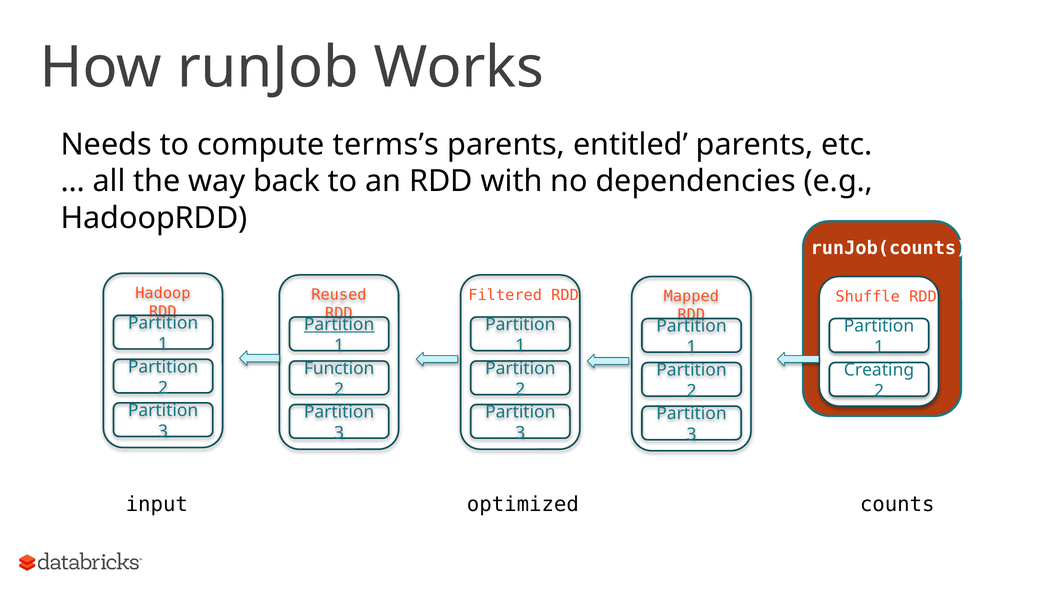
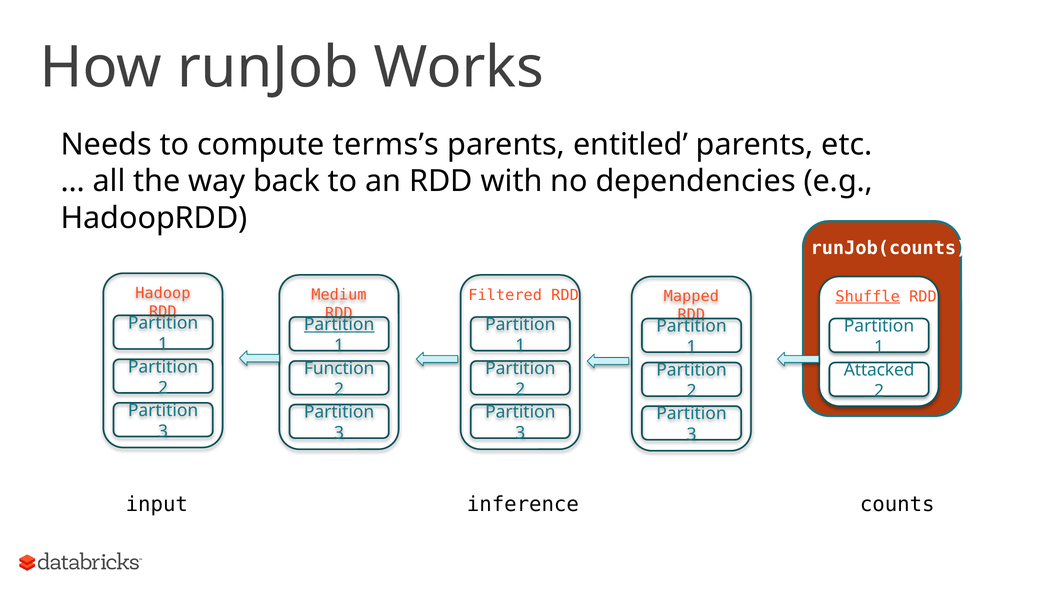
Reused: Reused -> Medium (339, 295)
Shuffle underline: none -> present (868, 297)
Creating: Creating -> Attacked (879, 370)
optimized: optimized -> inference (523, 505)
